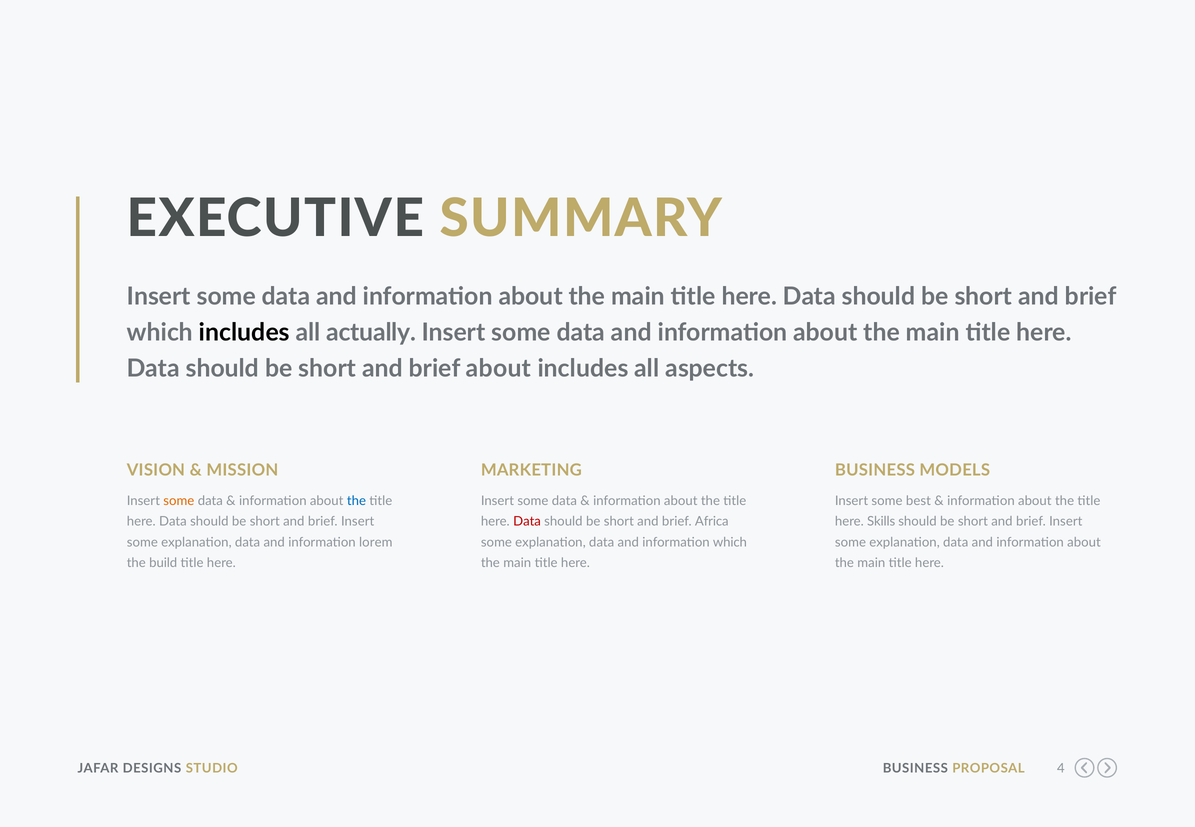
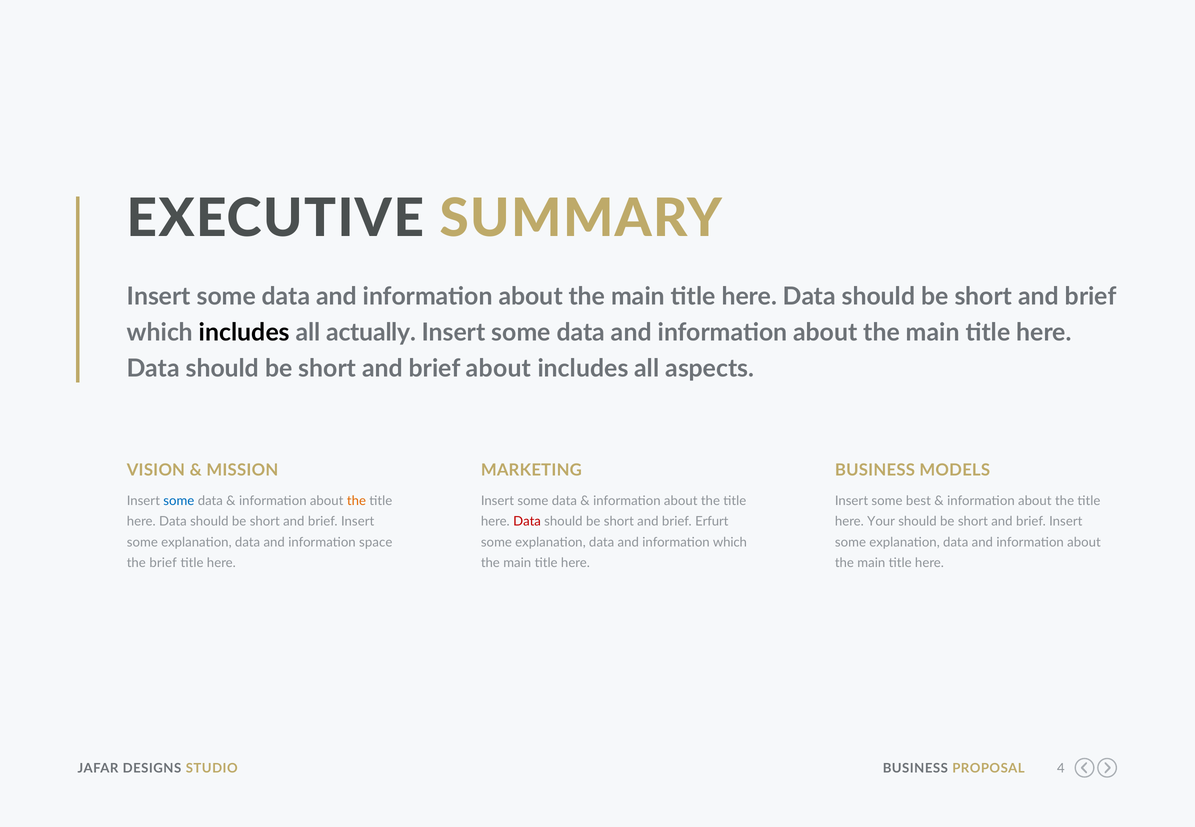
some colour: orange -> blue (179, 501)
the colour: blue -> orange (356, 501)
Africa: Africa -> Erfurt (712, 522)
Skills: Skills -> Your (881, 522)
lorem: lorem -> space (376, 542)
the build: build -> brief (163, 563)
